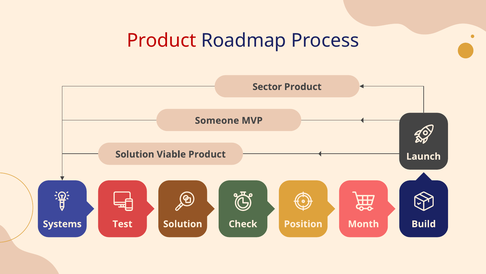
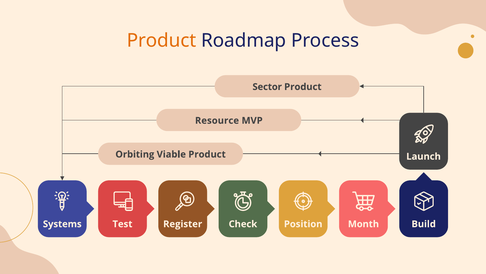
Product colour: red -> orange (162, 41)
Someone: Someone -> Resource (217, 120)
Solution: Solution -> Orbiting (135, 154)
Test Solution: Solution -> Register (183, 224)
